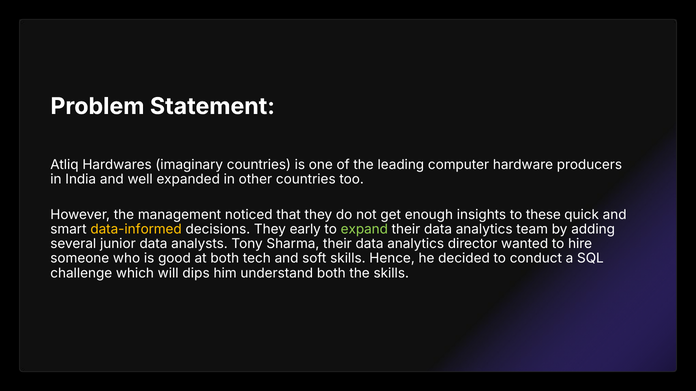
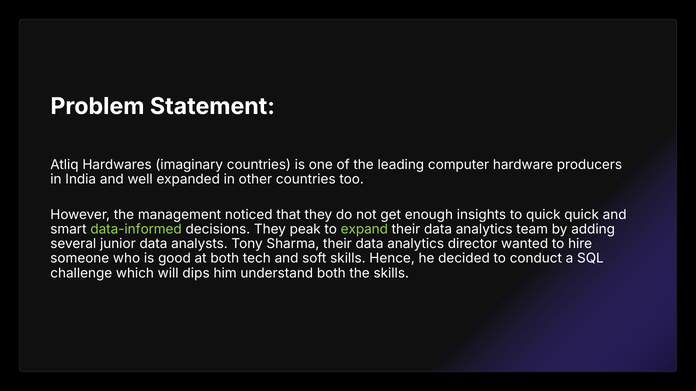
to these: these -> quick (543, 215)
data-informed colour: yellow -> light green (136, 230)
early: early -> peak (305, 230)
